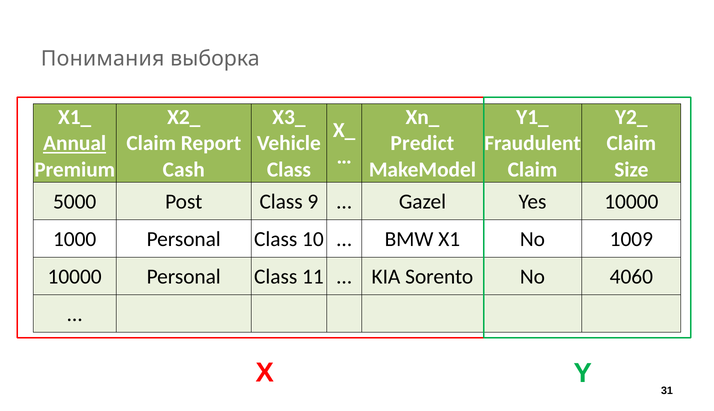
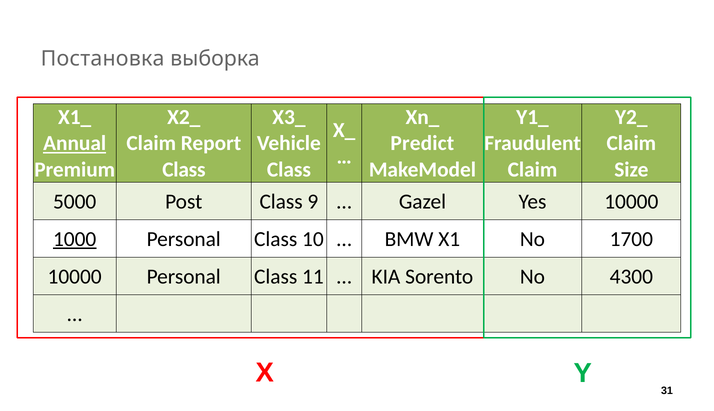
Понимания: Понимания -> Постановка (103, 59)
Cash: Cash -> Class (184, 170)
1000 underline: none -> present (75, 239)
1009: 1009 -> 1700 (631, 239)
4060: 4060 -> 4300 (631, 277)
